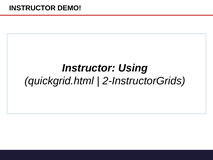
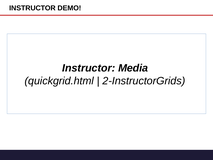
Using: Using -> Media (133, 68)
